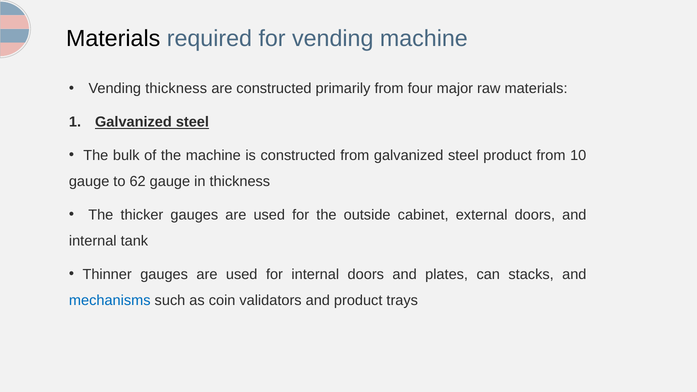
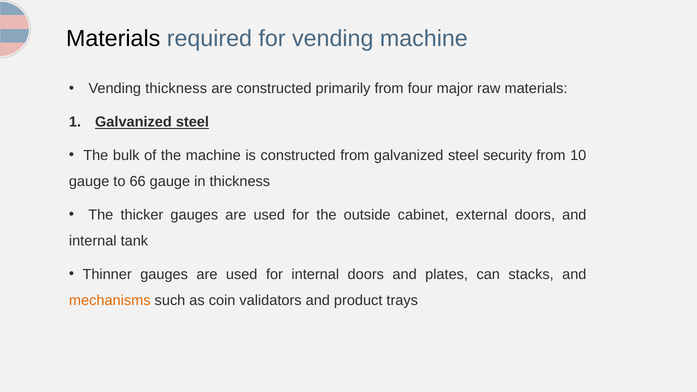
steel product: product -> security (508, 155)
62: 62 -> 66 (138, 182)
mechanisms colour: blue -> orange (110, 301)
